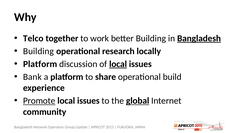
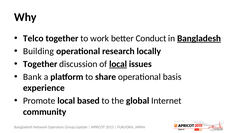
better Building: Building -> Conduct (151, 38)
Platform: Platform -> Together (40, 64)
build: build -> basis (172, 77)
Promote underline: present -> none (39, 101)
issues: issues -> based (88, 101)
global underline: present -> none (138, 101)
